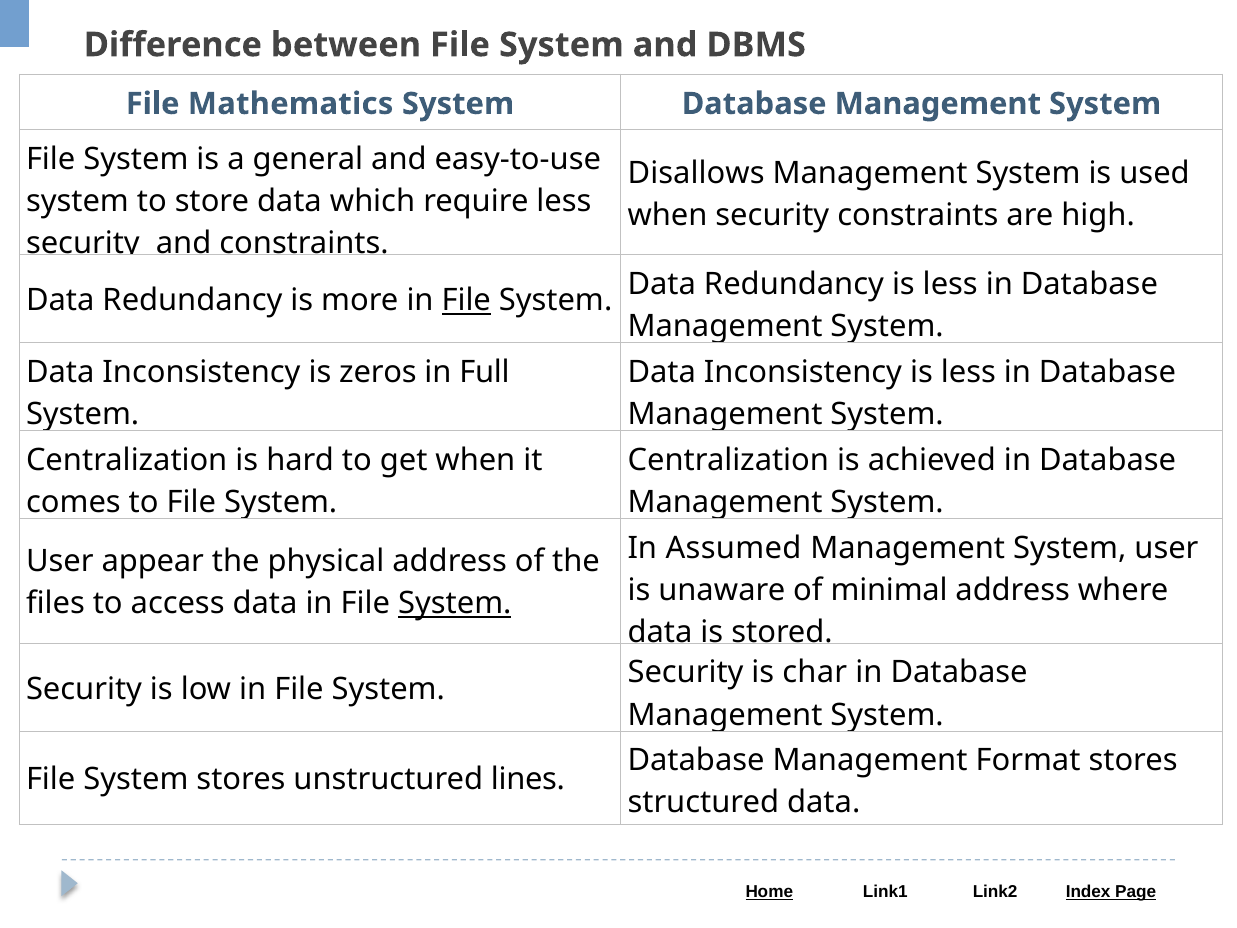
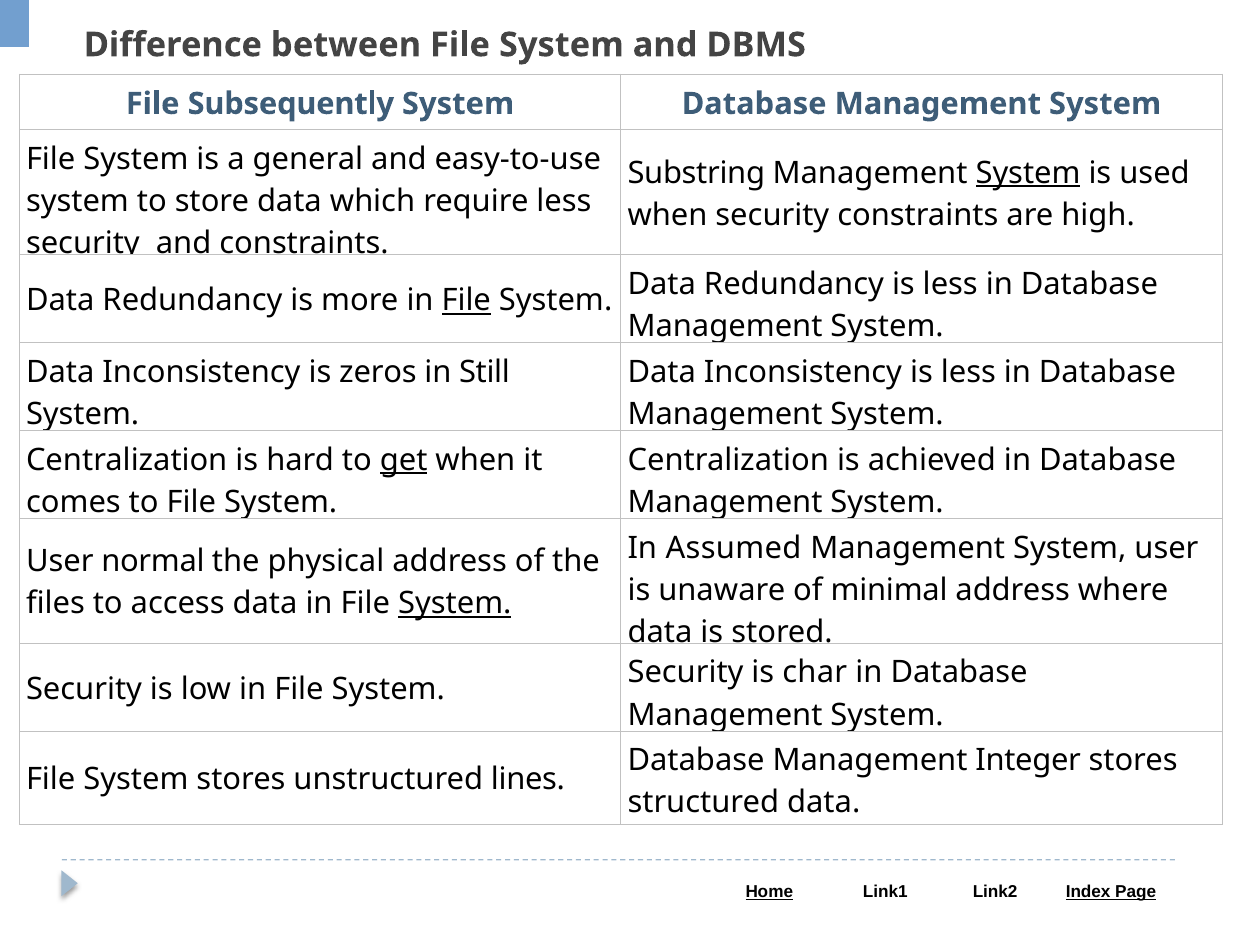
Mathematics: Mathematics -> Subsequently (291, 104)
Disallows: Disallows -> Substring (696, 173)
System underline: none -> present (1028, 173)
Full: Full -> Still (484, 372)
get underline: none -> present (404, 460)
appear: appear -> normal (153, 561)
Format: Format -> Integer (1028, 760)
